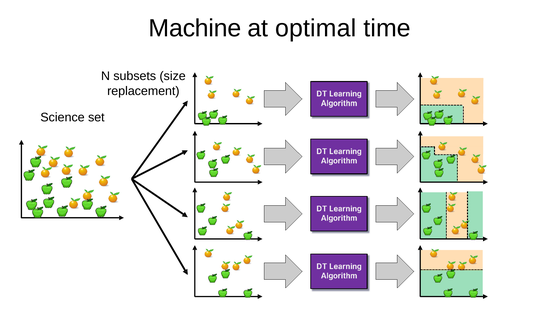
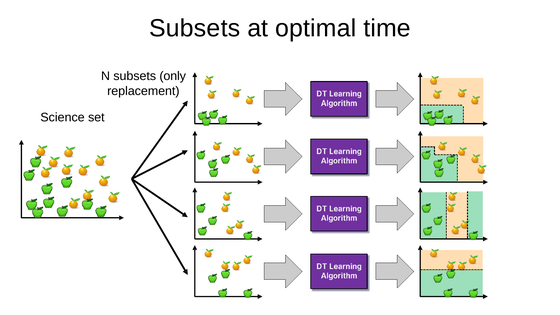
Machine: Machine -> Subsets (195, 28)
size: size -> only (173, 76)
